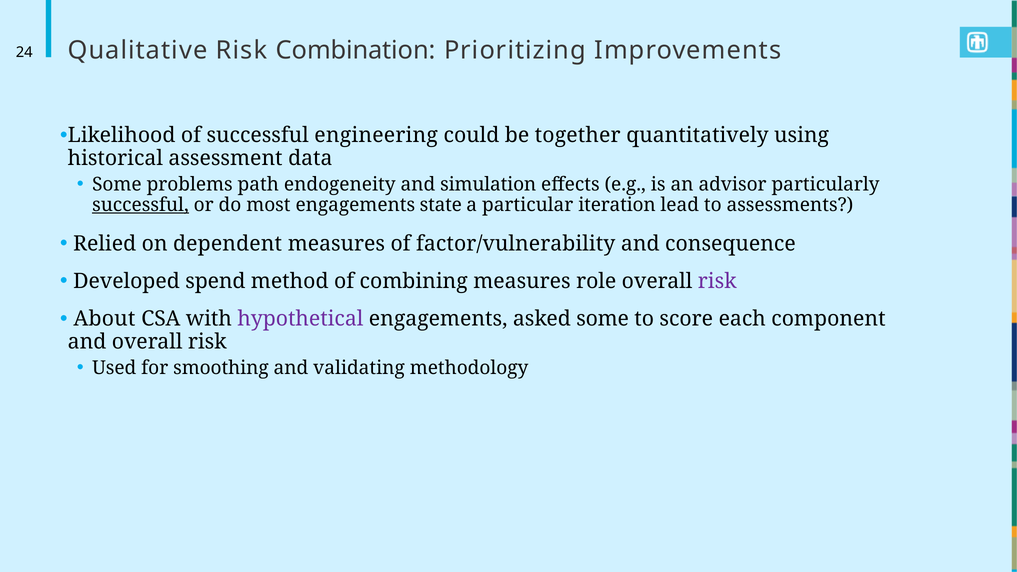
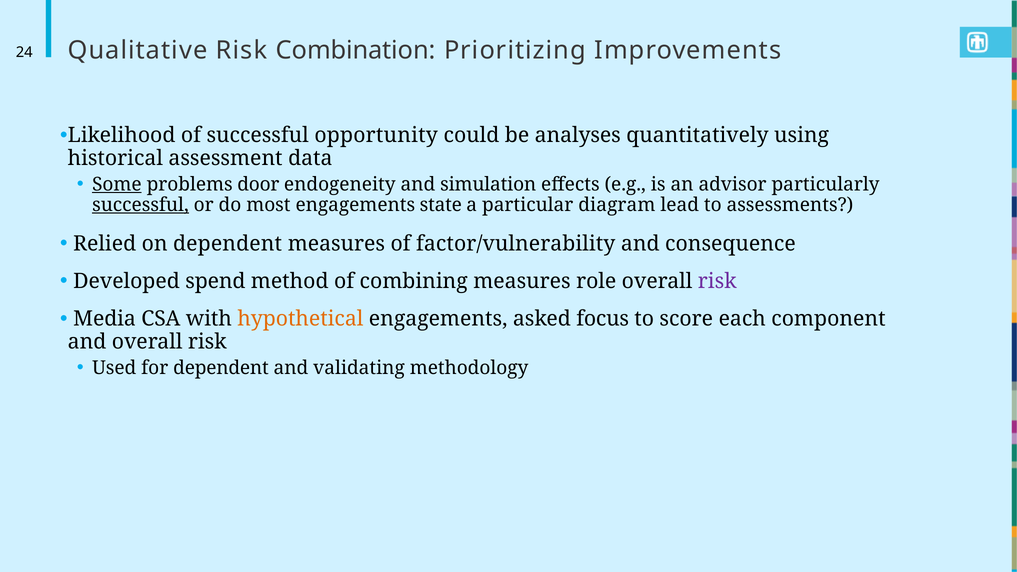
engineering: engineering -> opportunity (376, 135)
together: together -> analyses (578, 135)
Some underline: none -> present (117, 184)
path: path -> door (258, 184)
iteration: iteration -> diagram (617, 205)
About: About -> Media (105, 319)
hypothetical colour: purple -> orange (300, 319)
asked some: some -> focus (603, 319)
for smoothing: smoothing -> dependent (221, 368)
